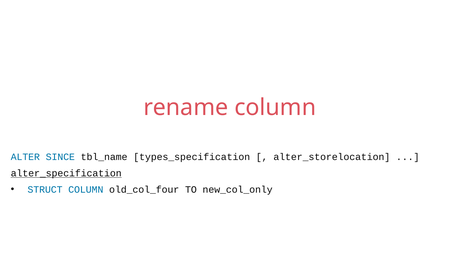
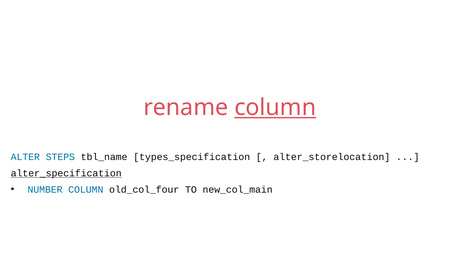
column underline: none -> present (275, 108)
SINCE: SINCE -> STEPS (60, 157)
STRUCT: STRUCT -> NUMBER (45, 190)
new_col_only: new_col_only -> new_col_main (238, 190)
